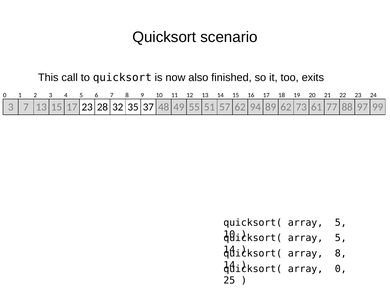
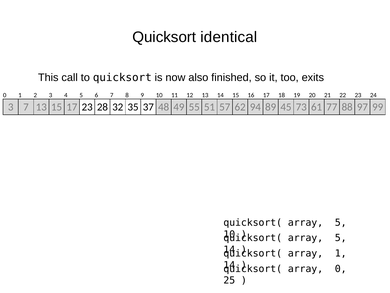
scenario: scenario -> identical (229, 37)
89 62: 62 -> 45 (286, 107)
array 8: 8 -> 1 (341, 253)
